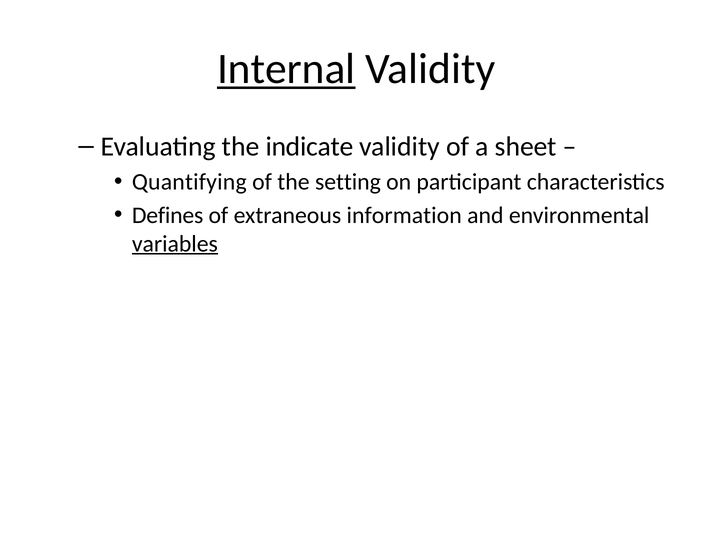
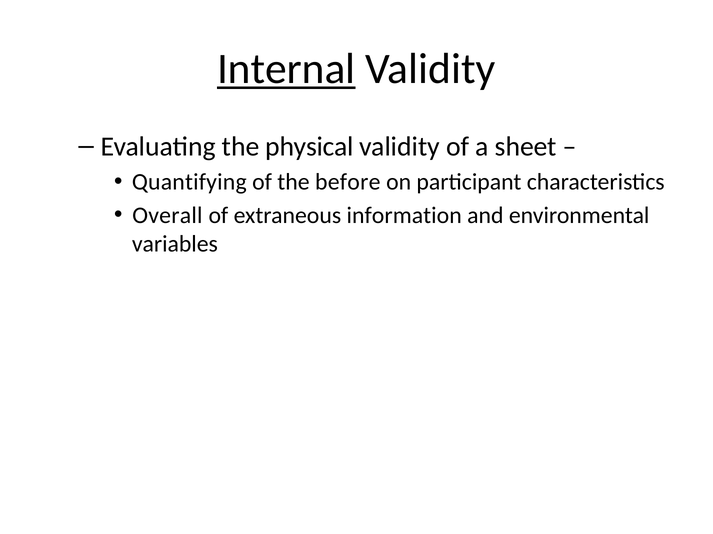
indicate: indicate -> physical (310, 147)
setting: setting -> before (348, 182)
Defines: Defines -> Overall (167, 216)
variables underline: present -> none (175, 244)
